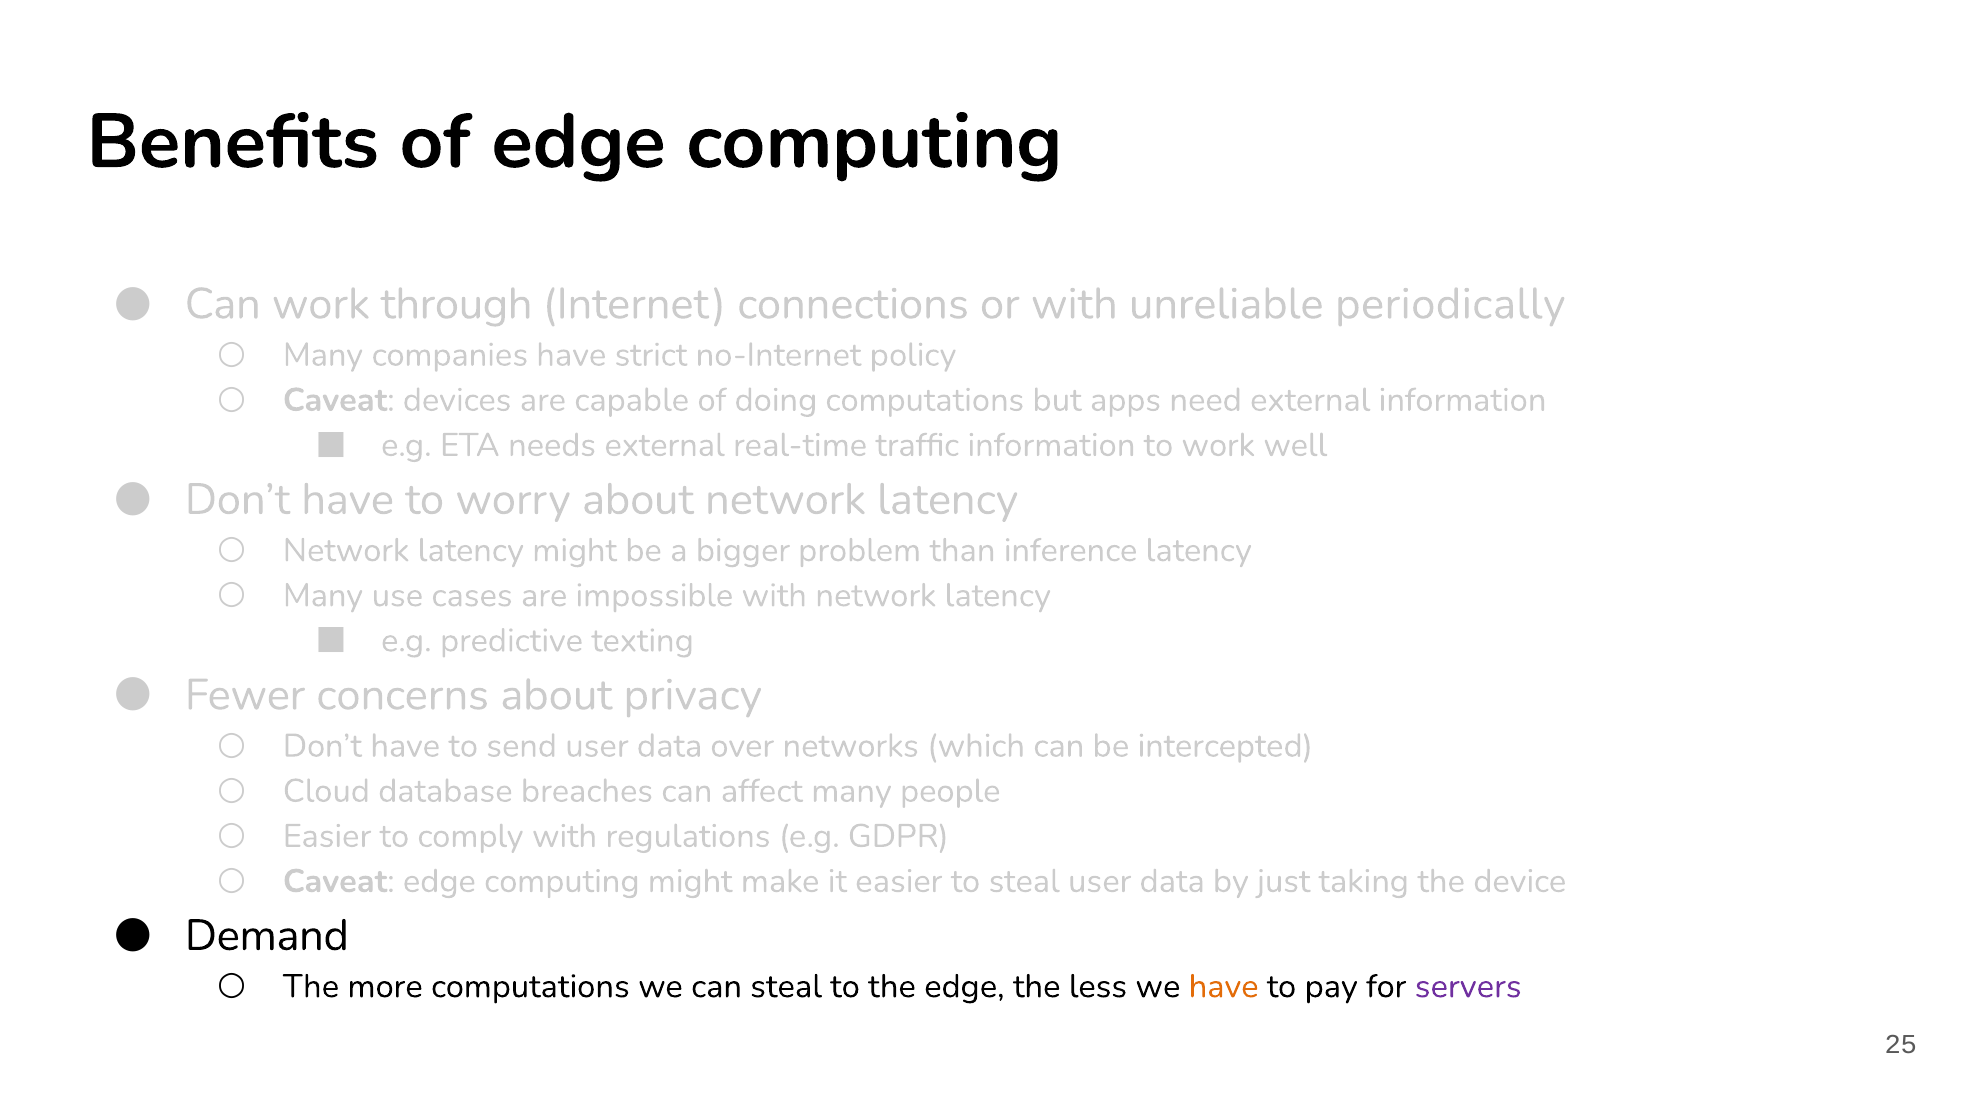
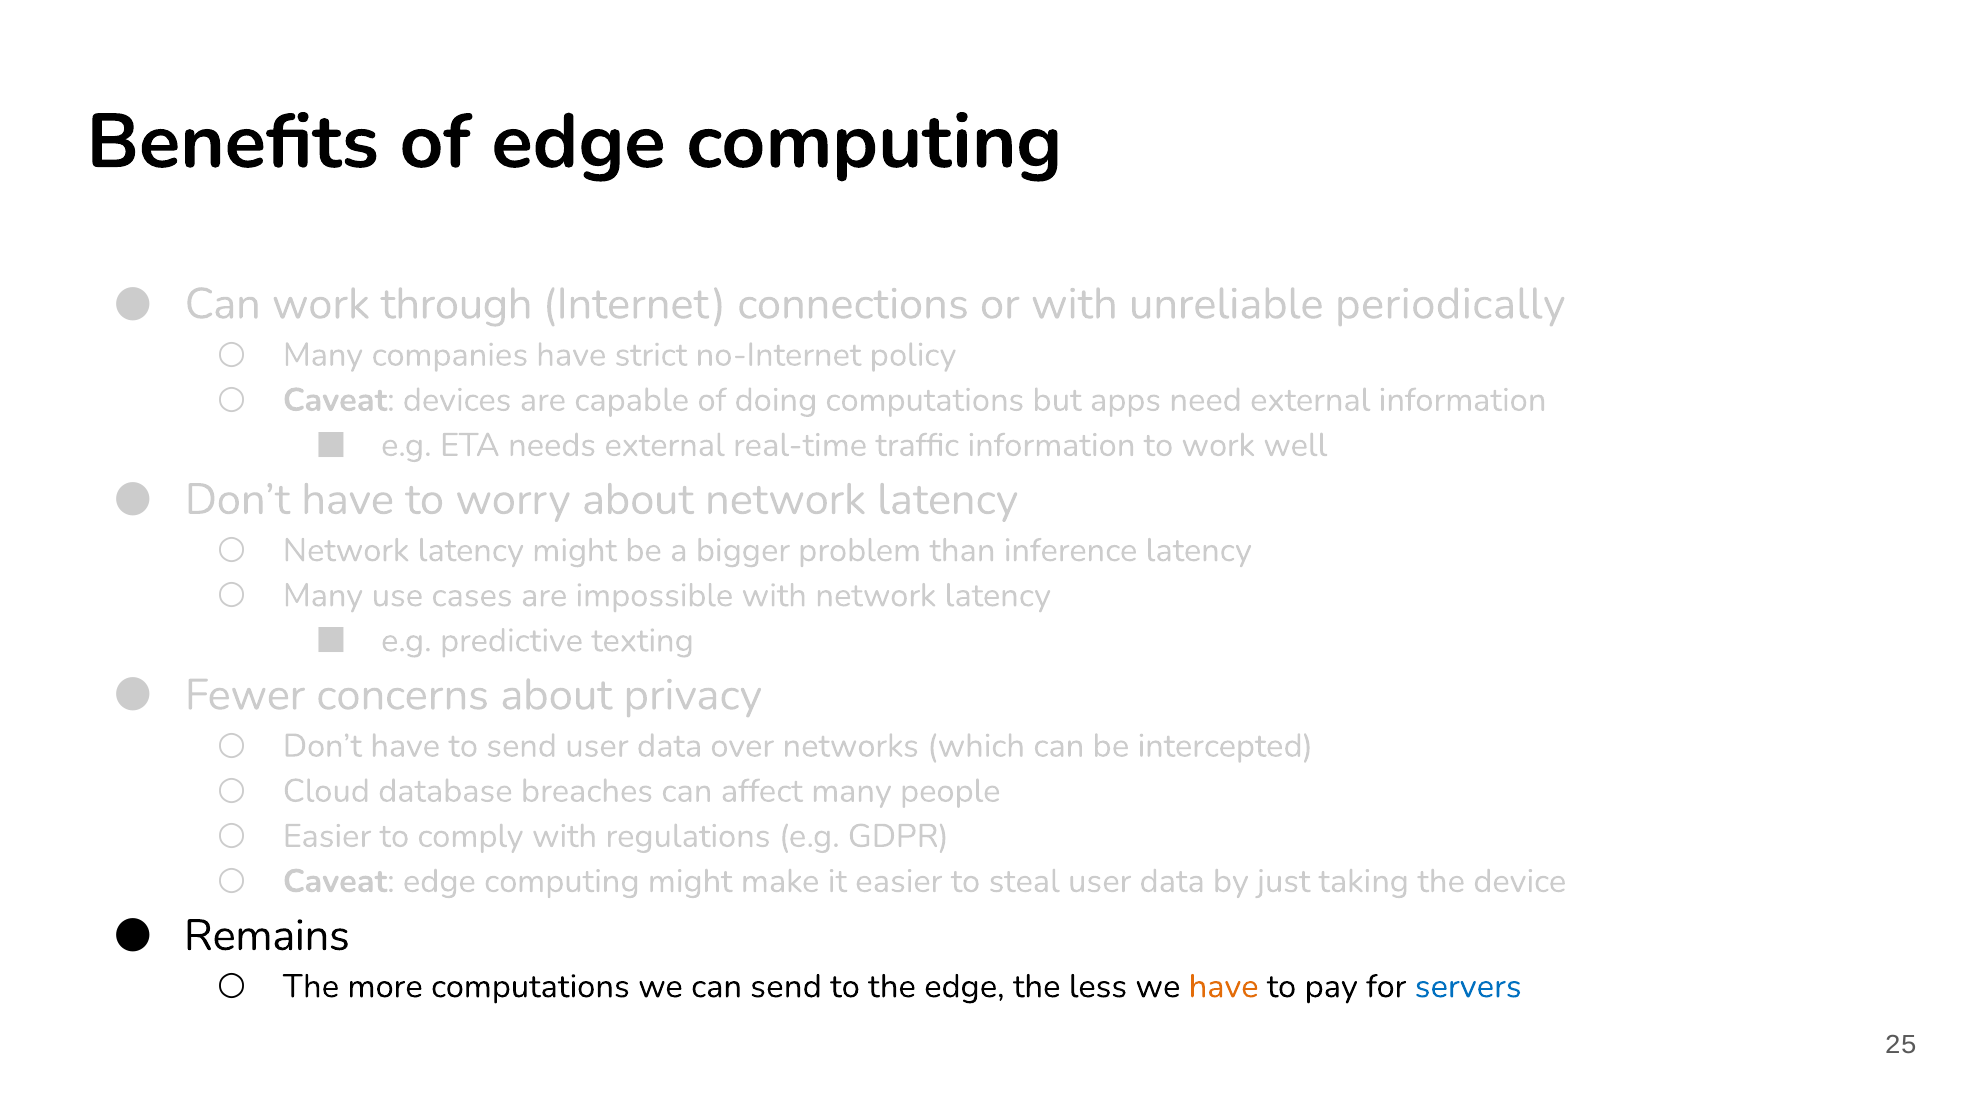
Demand: Demand -> Remains (267, 936)
can steal: steal -> send (786, 987)
servers colour: purple -> blue (1468, 987)
